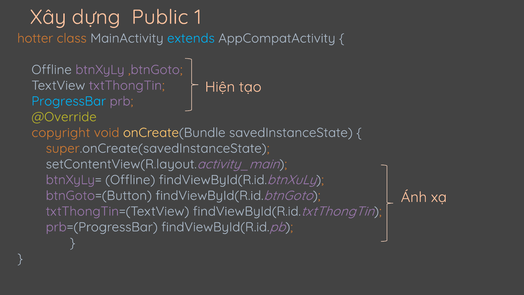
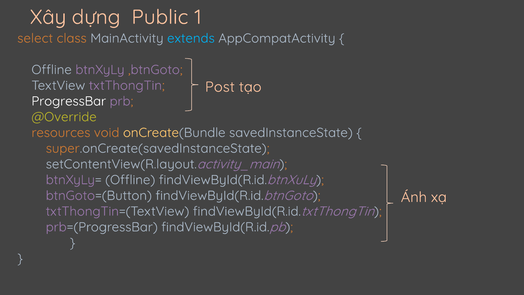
hotter: hotter -> select (35, 38)
Hiện: Hiện -> Post (220, 87)
ProgressBar colour: light blue -> white (69, 101)
copyright: copyright -> resources (61, 133)
